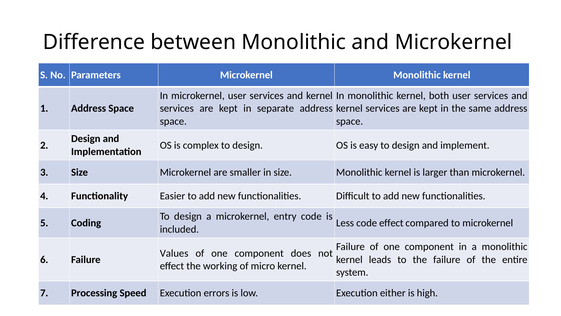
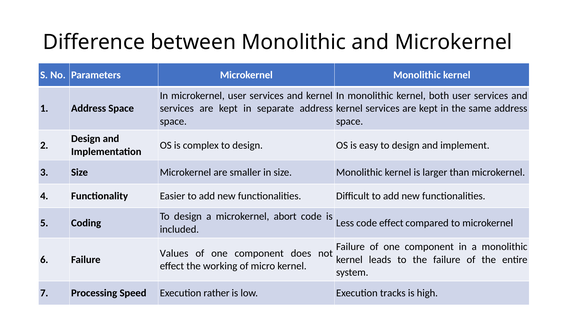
entry: entry -> abort (285, 216)
errors: errors -> rather (217, 293)
either: either -> tracks (393, 293)
